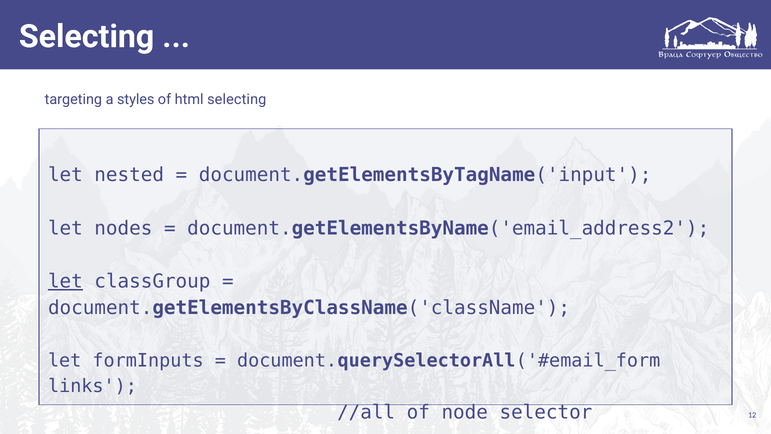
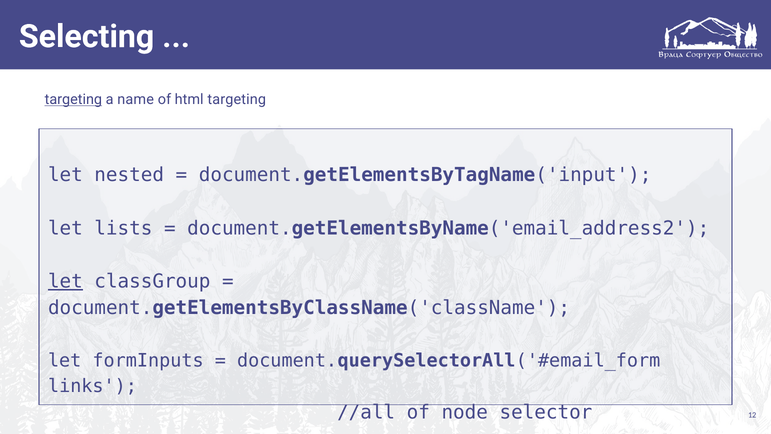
targeting underline: none -> present (73, 99)
styles: styles -> name (136, 99)
html selecting: selecting -> targeting (237, 99)
nodes: nodes -> lists (123, 228)
